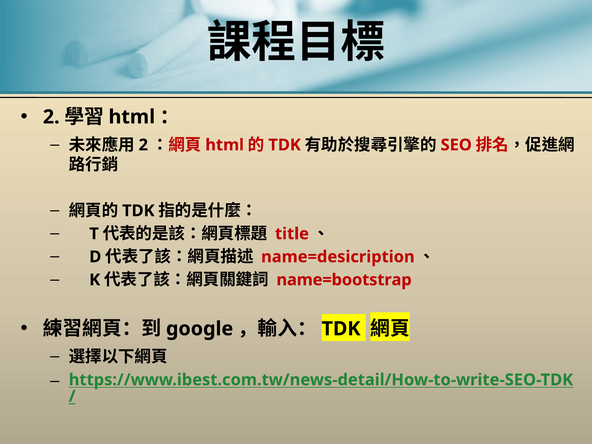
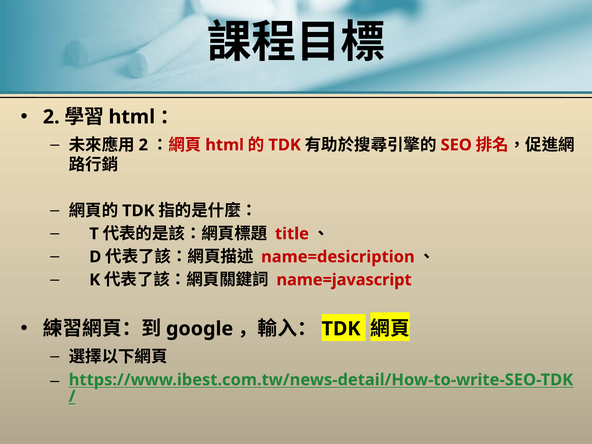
name=bootstrap: name=bootstrap -> name=javascript (344, 280)
